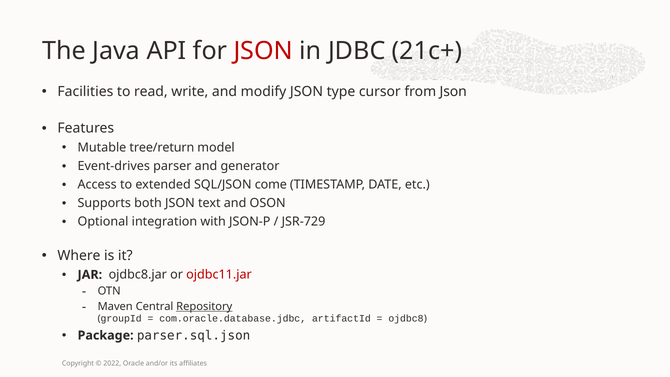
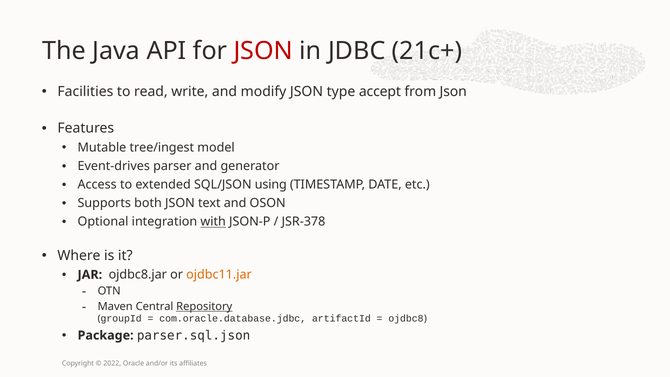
cursor: cursor -> accept (380, 91)
tree/return: tree/return -> tree/ingest (162, 148)
come: come -> using (271, 185)
with underline: none -> present (213, 222)
JSR-729: JSR-729 -> JSR-378 (303, 222)
ojdbc11.jar colour: red -> orange (219, 275)
